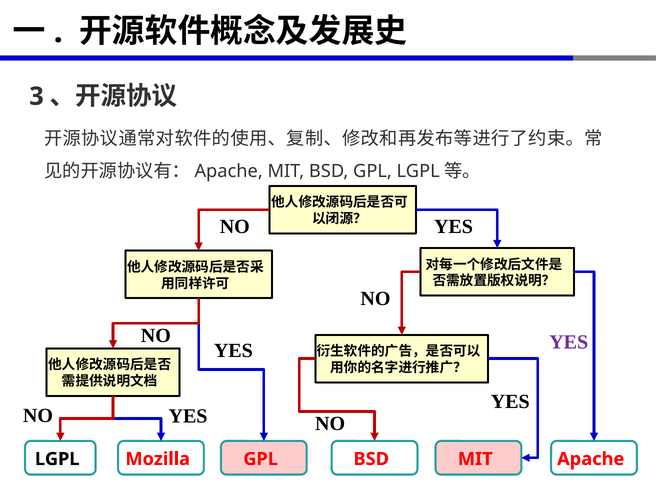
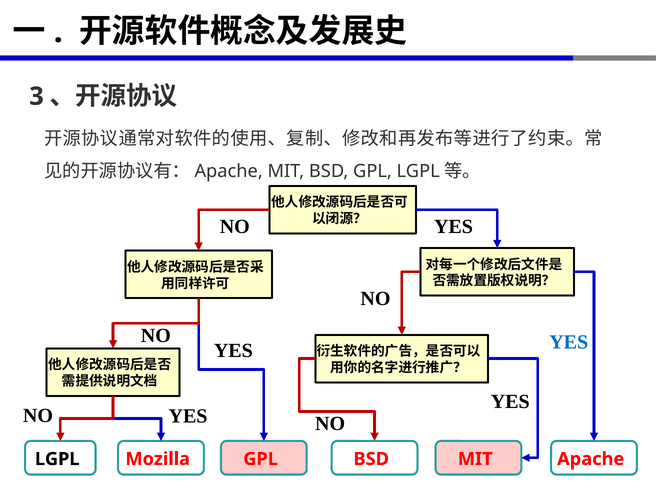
YES colour: purple -> blue (569, 342)
